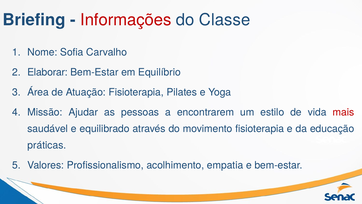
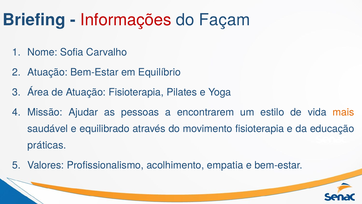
Classe: Classe -> Façam (225, 20)
Elaborar: Elaborar -> Atuação (48, 72)
mais colour: red -> orange (343, 112)
